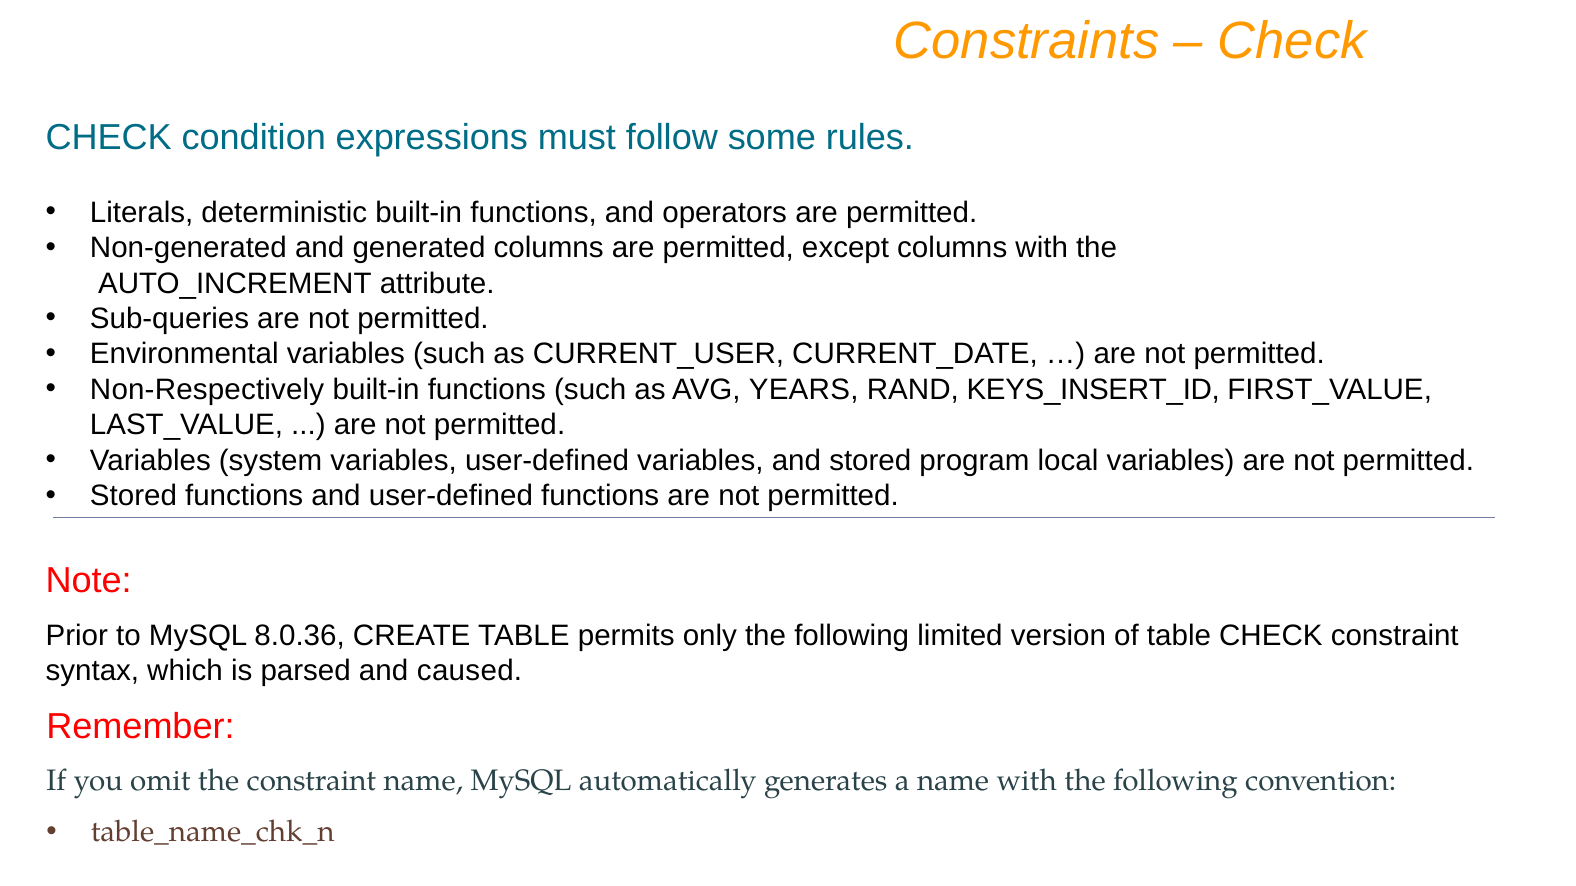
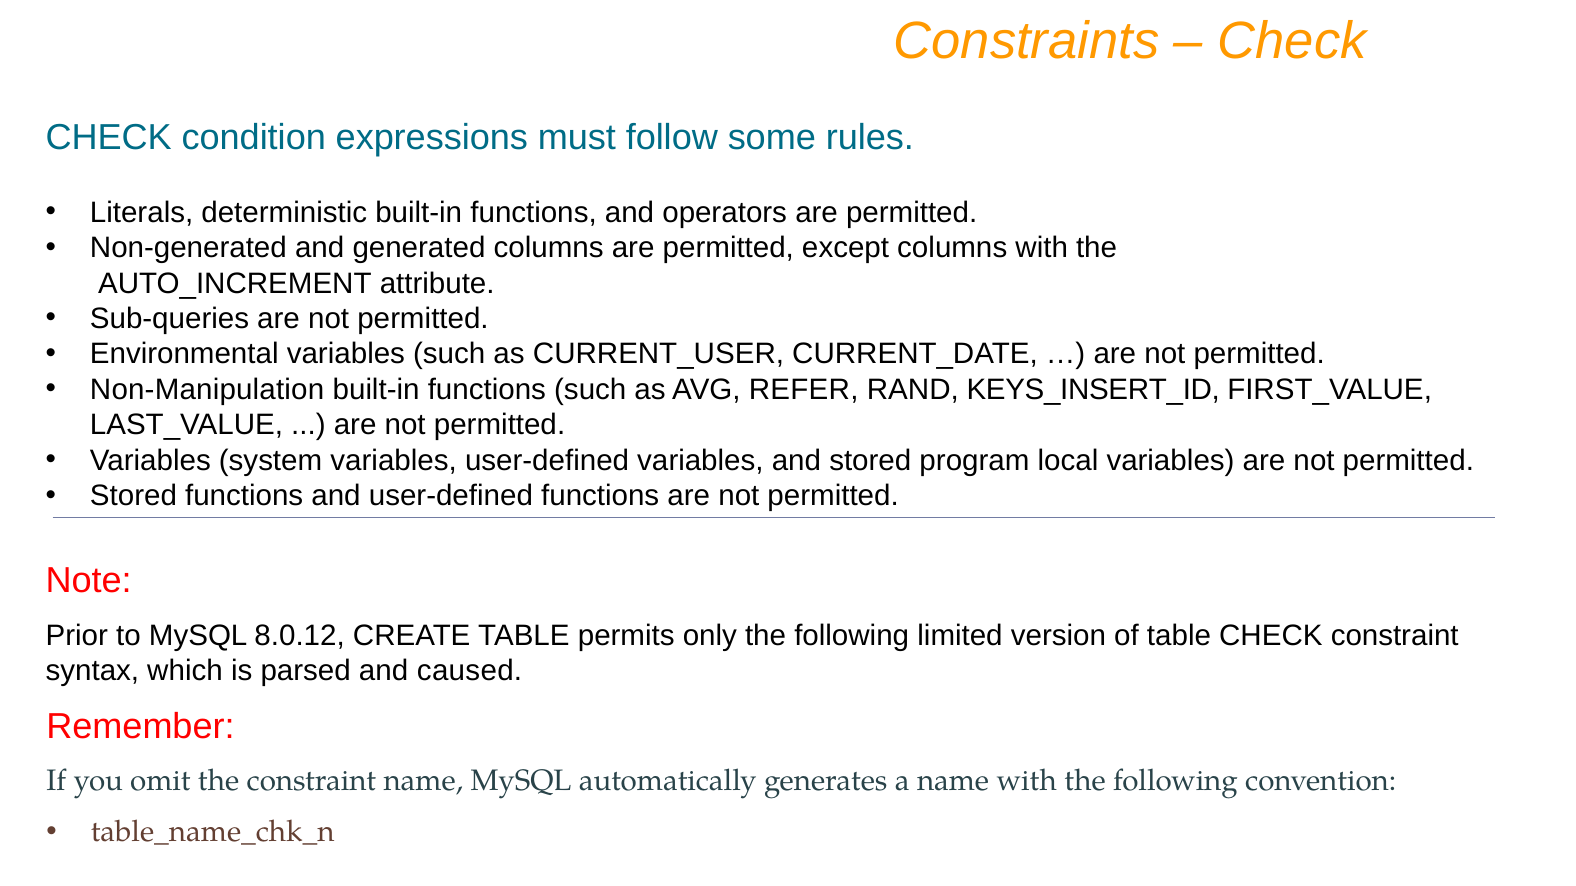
Non-Respectively: Non-Respectively -> Non-Manipulation (207, 390)
YEARS: YEARS -> REFER (804, 390)
8.0.36: 8.0.36 -> 8.0.12 (300, 636)
